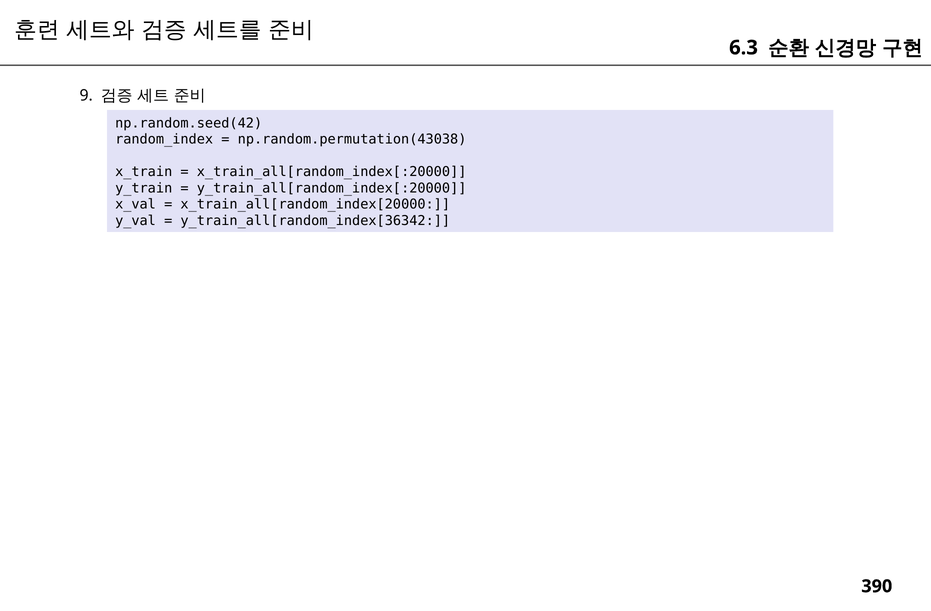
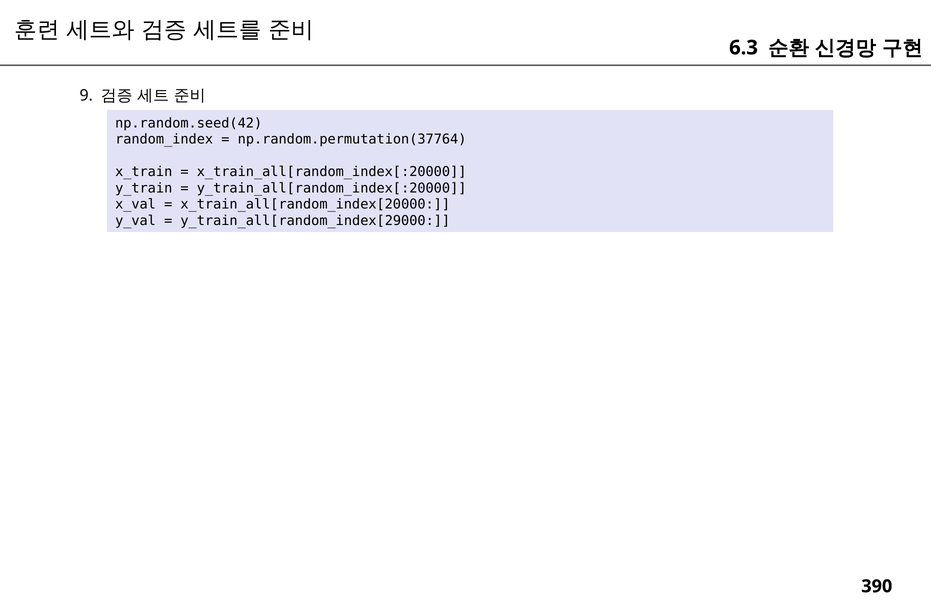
np.random.permutation(43038: np.random.permutation(43038 -> np.random.permutation(37764 (352, 139)
y_train_all[random_index[36342: y_train_all[random_index[36342 -> y_train_all[random_index[29000 (315, 221)
